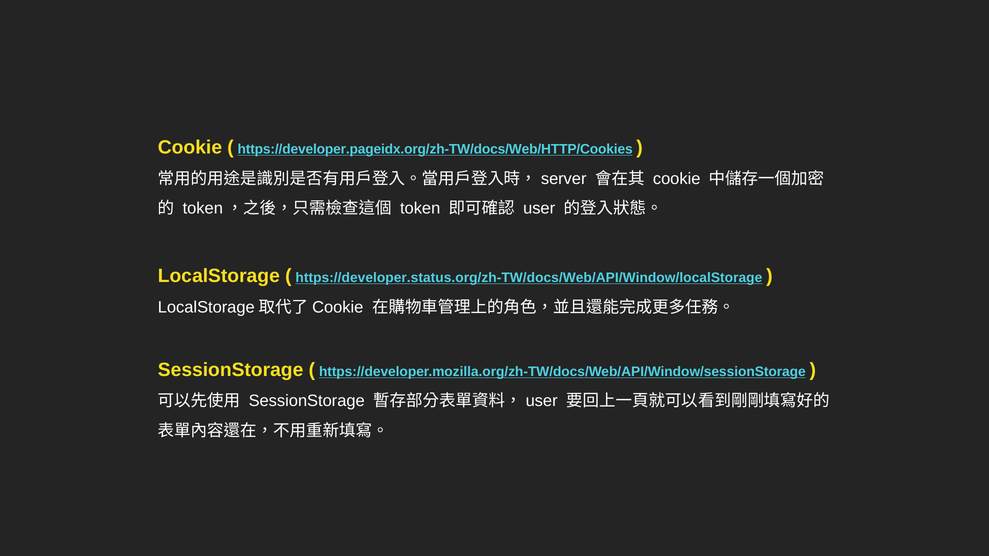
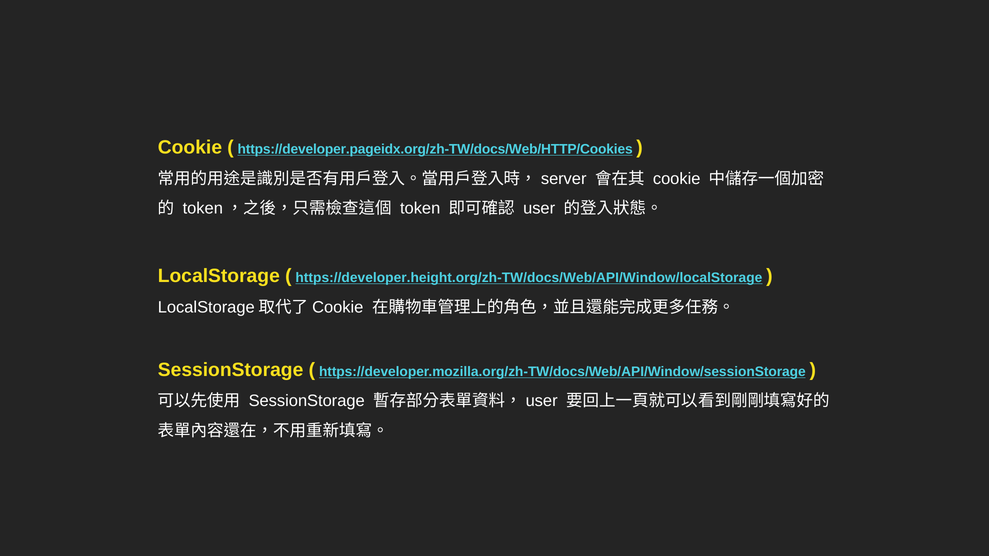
https://developer.status.org/zh-TW/docs/Web/API/Window/localStorage: https://developer.status.org/zh-TW/docs/Web/API/Window/localStorage -> https://developer.height.org/zh-TW/docs/Web/API/Window/localStorage (529, 278)
